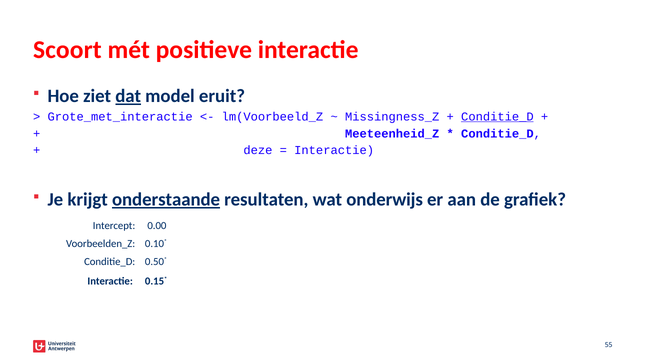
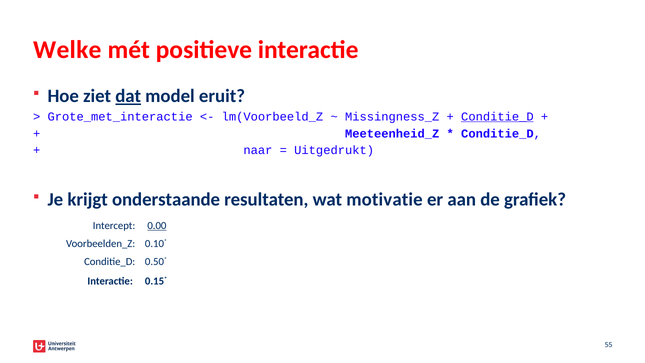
Scoort: Scoort -> Welke (67, 50)
deze: deze -> naar (258, 150)
Interactie: Interactie -> Uitgedrukt (334, 150)
onderstaande underline: present -> none (166, 200)
onderwijs: onderwijs -> motivatie (384, 200)
0.00 underline: none -> present (157, 225)
